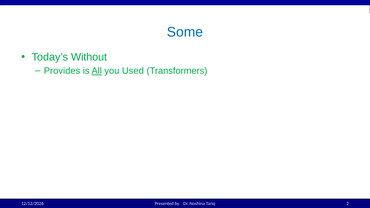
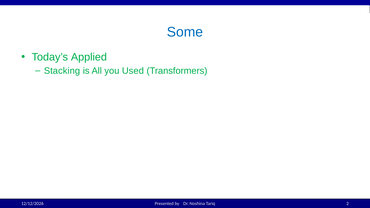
Without: Without -> Applied (89, 57)
Provides: Provides -> Stacking (62, 71)
All underline: present -> none (97, 71)
